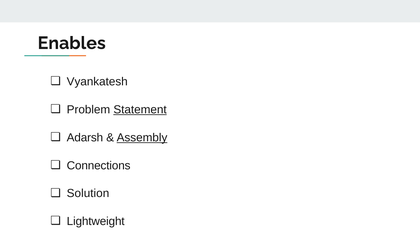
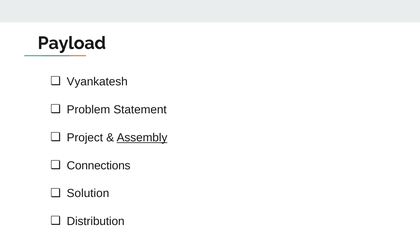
Enables: Enables -> Payload (72, 43)
Statement underline: present -> none (140, 110)
Adarsh: Adarsh -> Project (85, 138)
Lightweight: Lightweight -> Distribution (96, 222)
